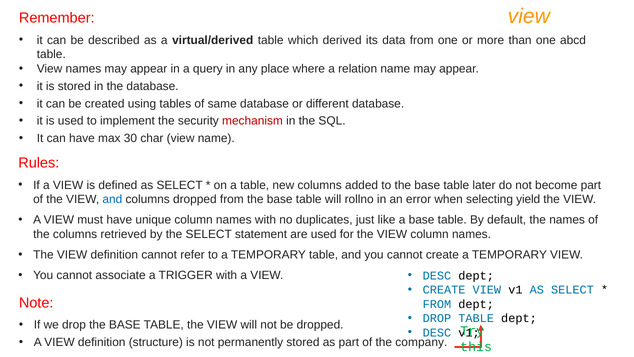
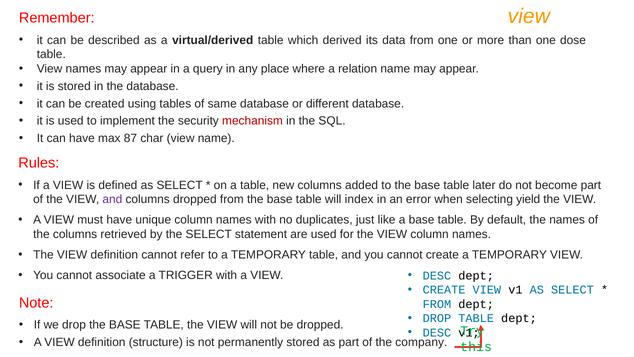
abcd: abcd -> dose (573, 40)
30: 30 -> 87 (130, 138)
and colour: blue -> purple (112, 199)
rollno: rollno -> index (359, 199)
